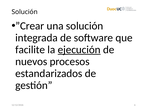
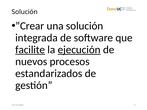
facilite underline: none -> present (30, 50)
